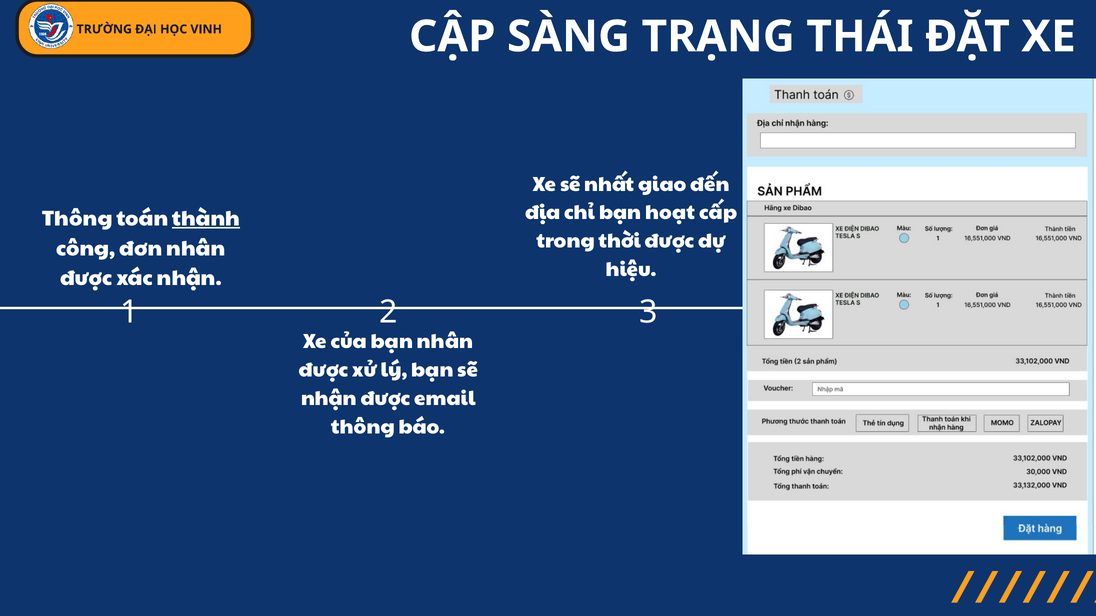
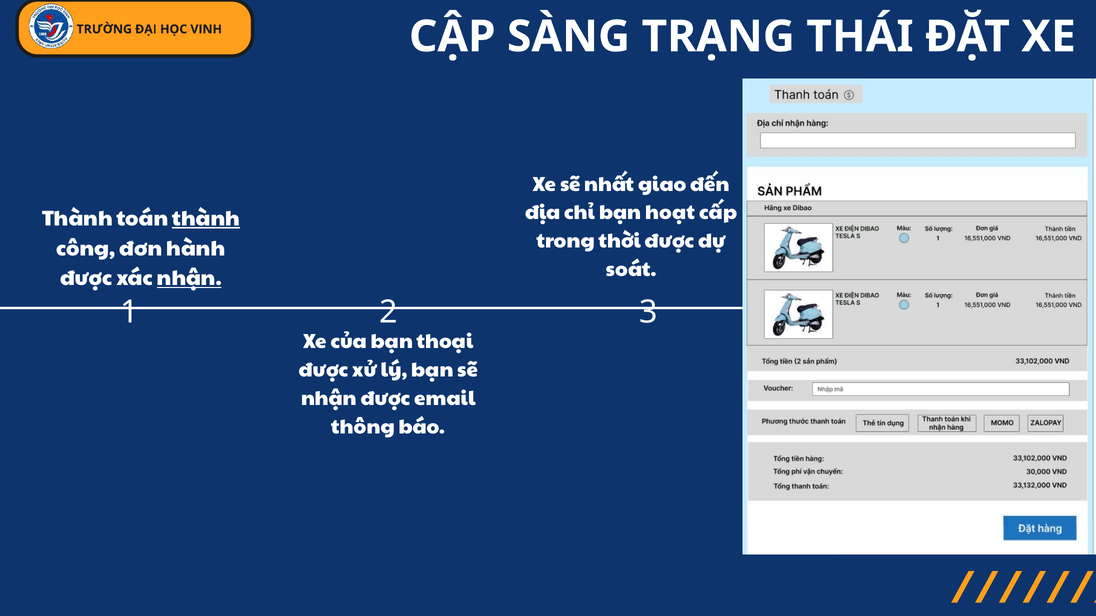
Thông: Thông -> Thành (77, 219)
đơn nhân: nhân -> hành (196, 249)
hiệu: hiệu -> soát (631, 270)
nhận underline: none -> present (189, 279)
bạn nhân: nhân -> thoại (445, 342)
